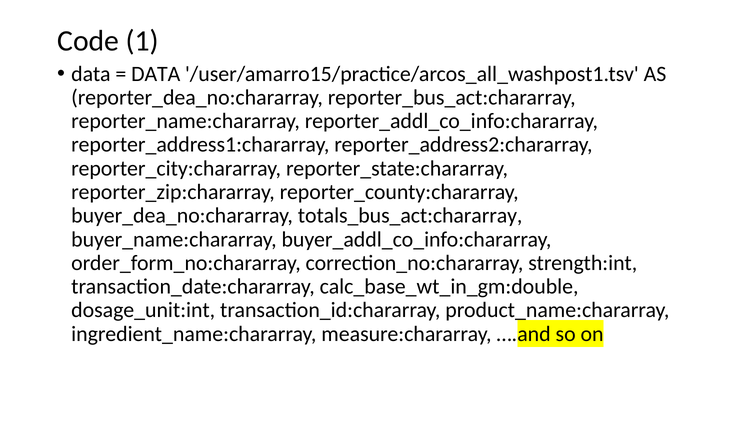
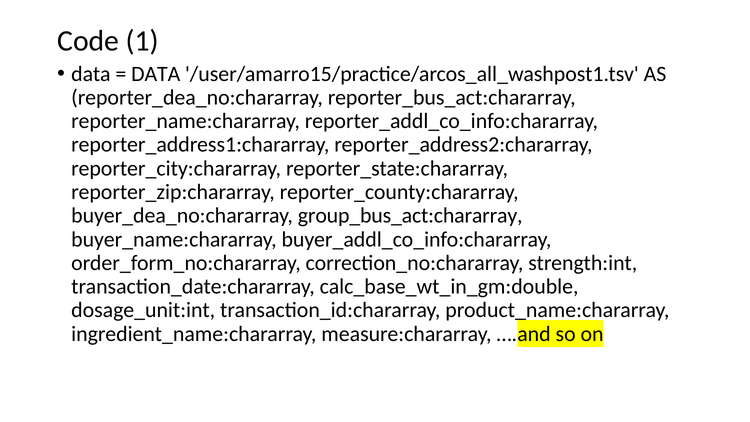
totals_bus_act:chararray: totals_bus_act:chararray -> group_bus_act:chararray (410, 216)
